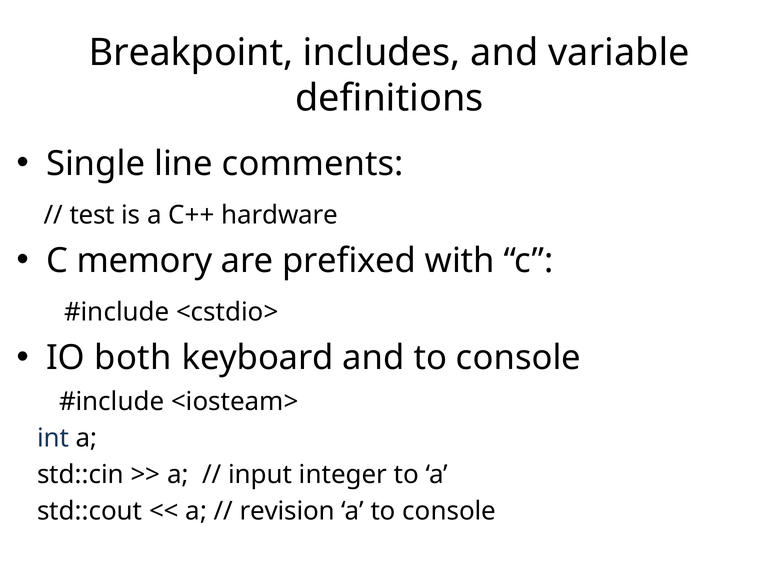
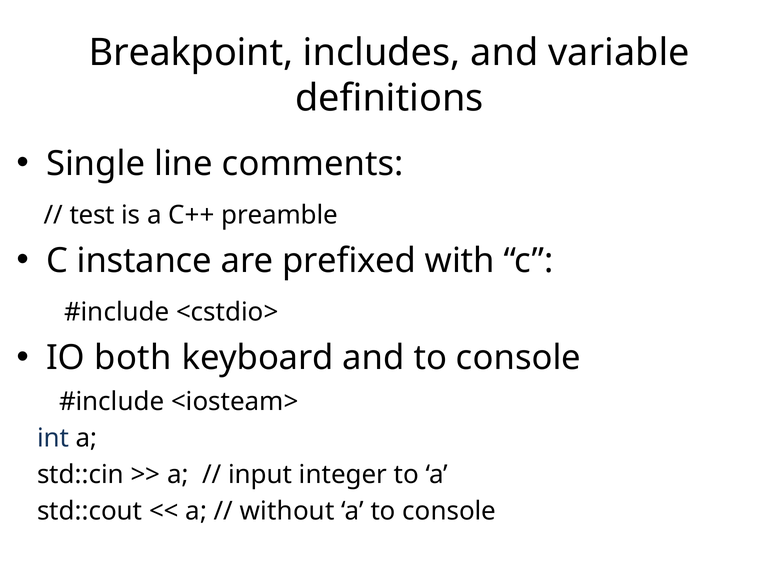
hardware: hardware -> preamble (280, 215)
memory: memory -> instance (144, 260)
revision: revision -> without (287, 511)
